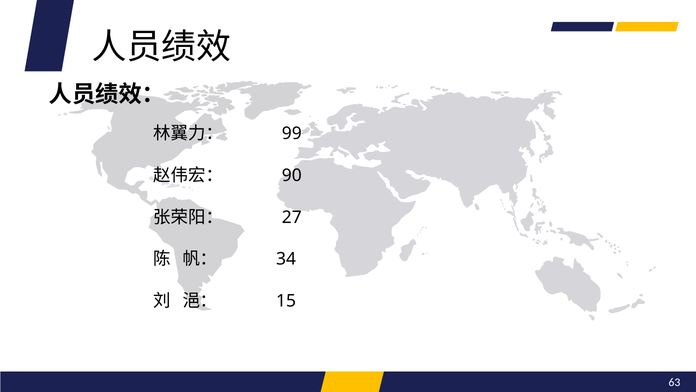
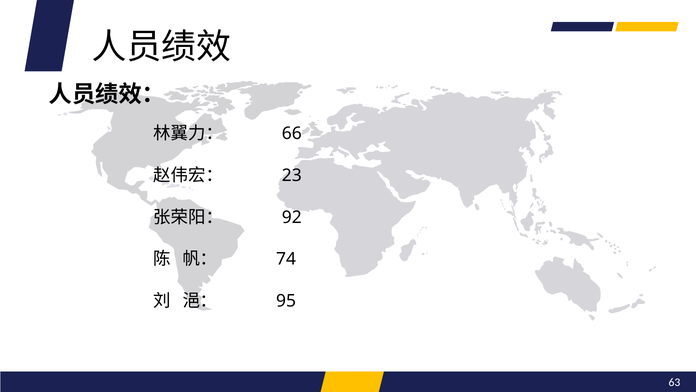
99: 99 -> 66 (292, 134)
90: 90 -> 23 (292, 175)
27: 27 -> 92 (292, 217)
34: 34 -> 74 (286, 259)
15: 15 -> 95 (286, 301)
